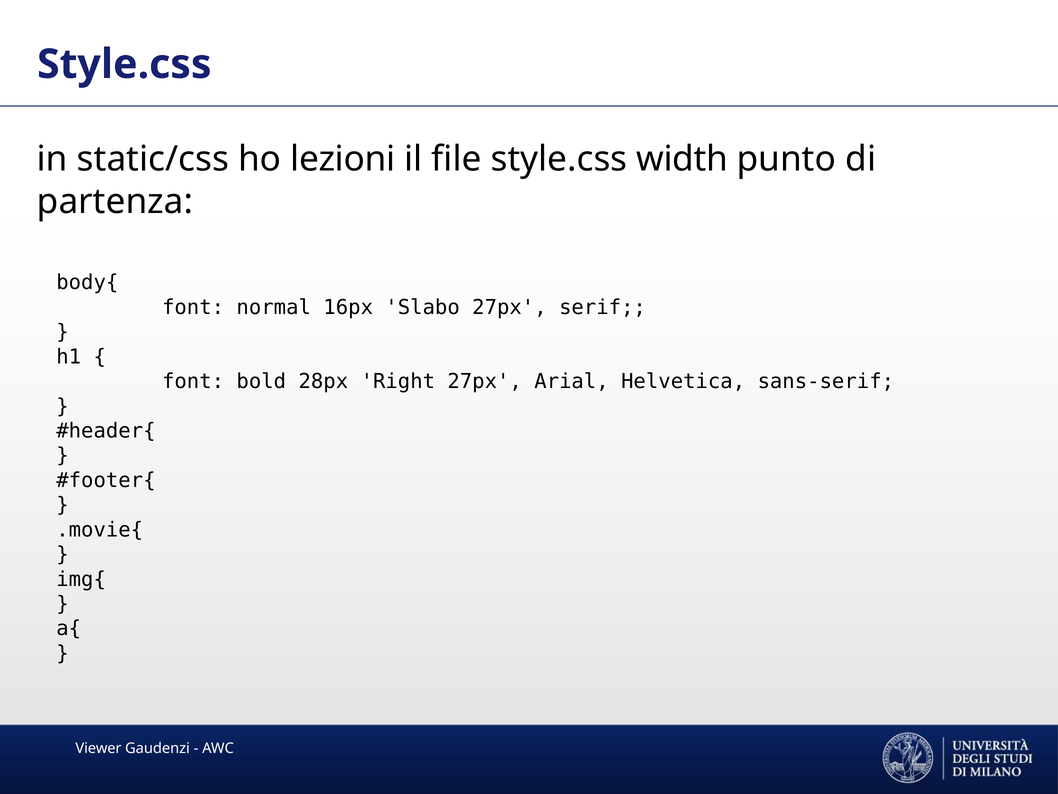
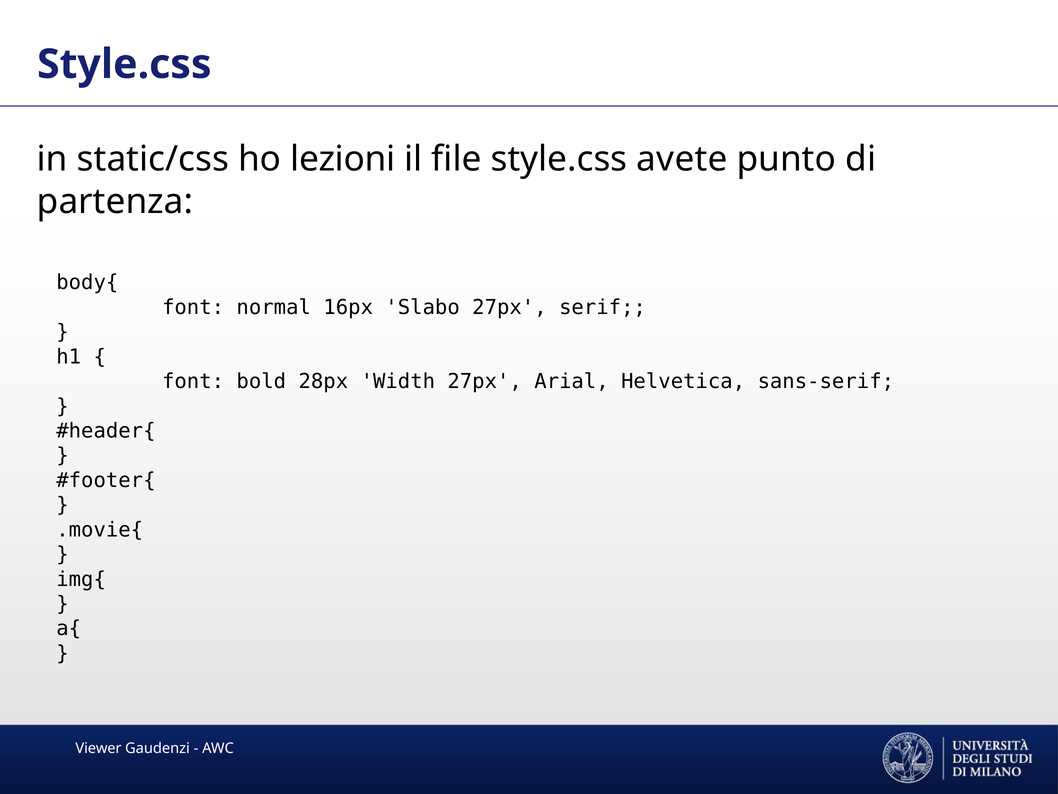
width: width -> avete (682, 159)
Right: Right -> Width (398, 381)
